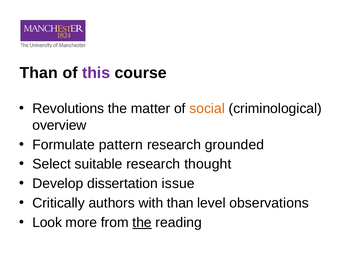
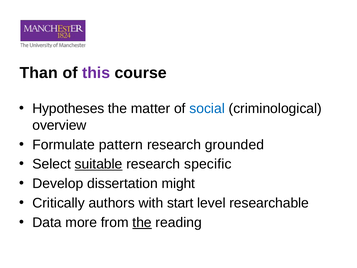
Revolutions: Revolutions -> Hypotheses (68, 108)
social colour: orange -> blue (207, 108)
suitable underline: none -> present (99, 164)
thought: thought -> specific (208, 164)
issue: issue -> might (178, 183)
with than: than -> start (180, 203)
observations: observations -> researchable (269, 203)
Look: Look -> Data (47, 222)
